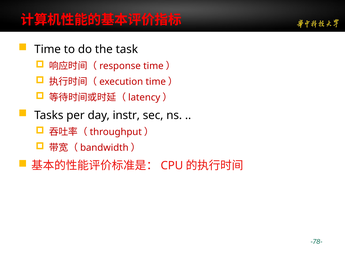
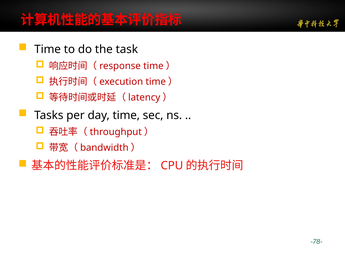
day instr: instr -> time (126, 115)
